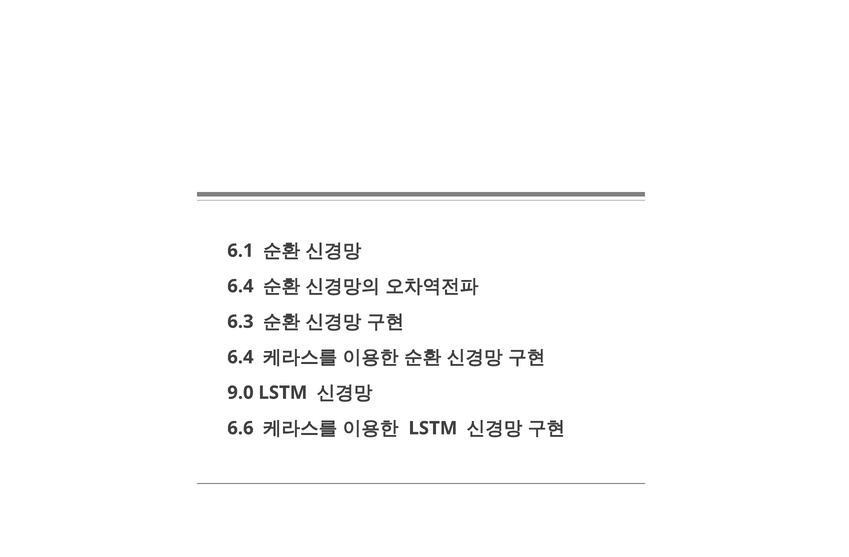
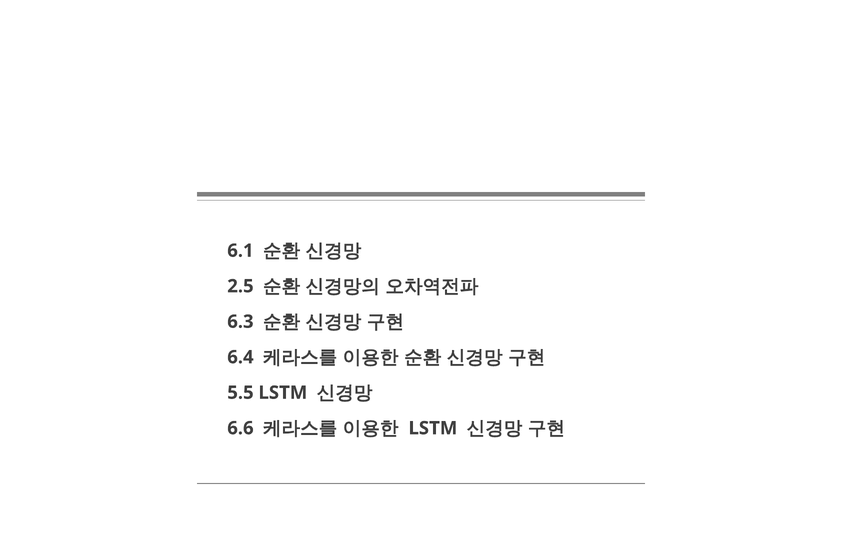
6.4: 6.4 -> 2.5 (240, 287)
9.0: 9.0 -> 5.5 (240, 393)
